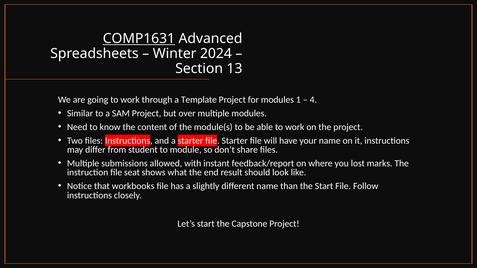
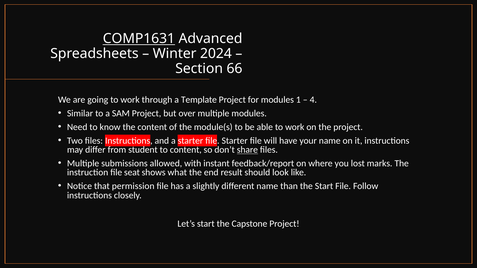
13: 13 -> 66 (234, 69)
to module: module -> content (186, 150)
share underline: none -> present (247, 150)
workbooks: workbooks -> permission (133, 186)
